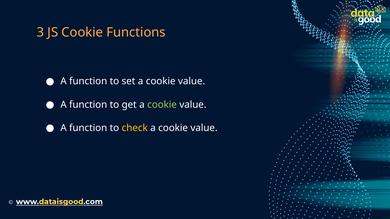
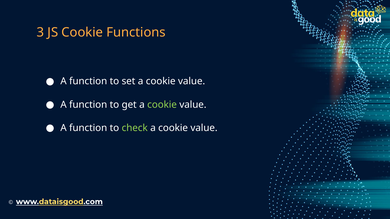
check colour: yellow -> light green (135, 128)
